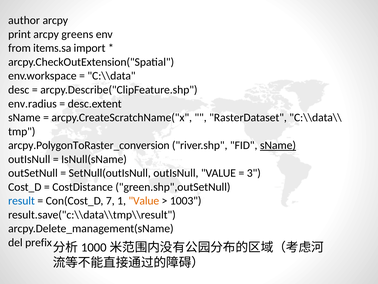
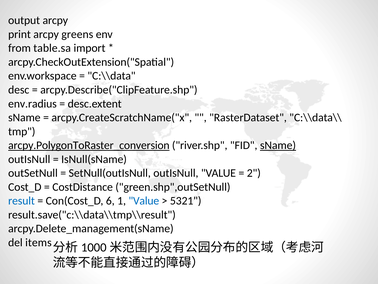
author: author -> output (24, 20)
items.sa: items.sa -> table.sa (52, 48)
arcpy.PolygonToRaster_conversion underline: none -> present (89, 145)
3: 3 -> 2 (254, 173)
7: 7 -> 6 (110, 200)
Value colour: orange -> blue (144, 200)
1003: 1003 -> 5321 (186, 200)
prefix: prefix -> items (38, 242)
